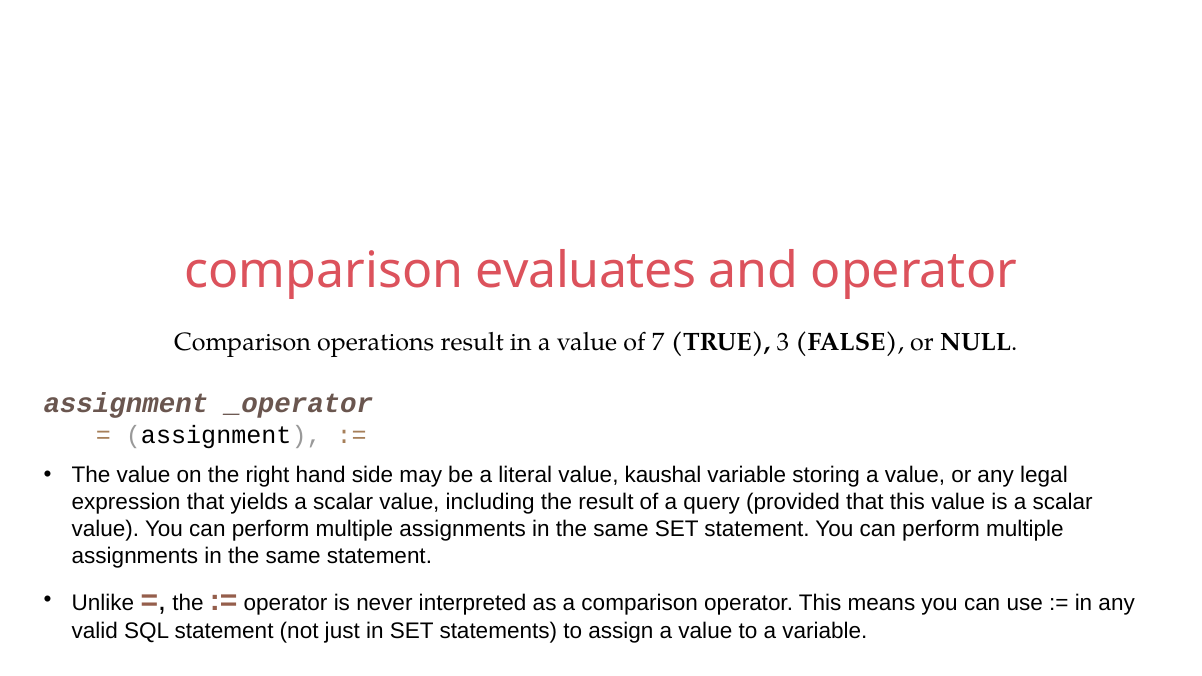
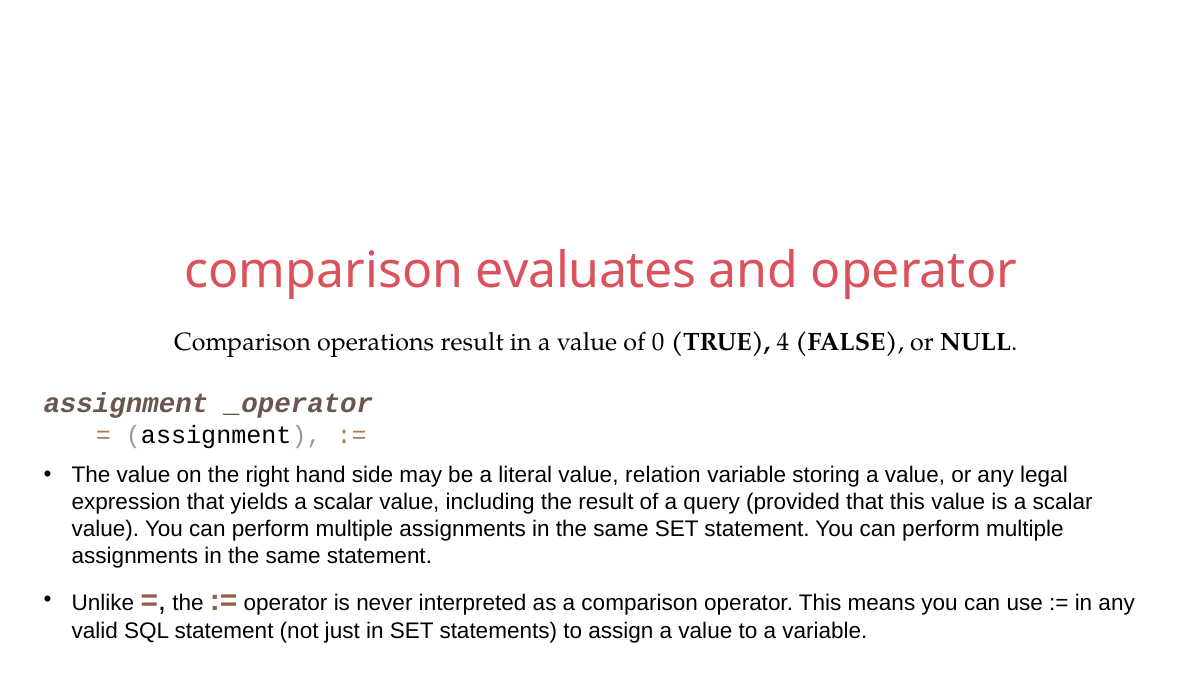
7: 7 -> 0 (658, 342)
3: 3 -> 4 (783, 342)
kaushal: kaushal -> relation (663, 475)
